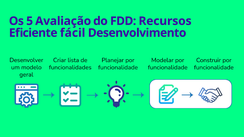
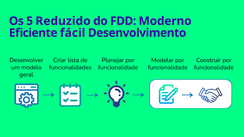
Avaliação: Avaliação -> Reduzido (63, 21)
Recursos: Recursos -> Moderno (165, 21)
